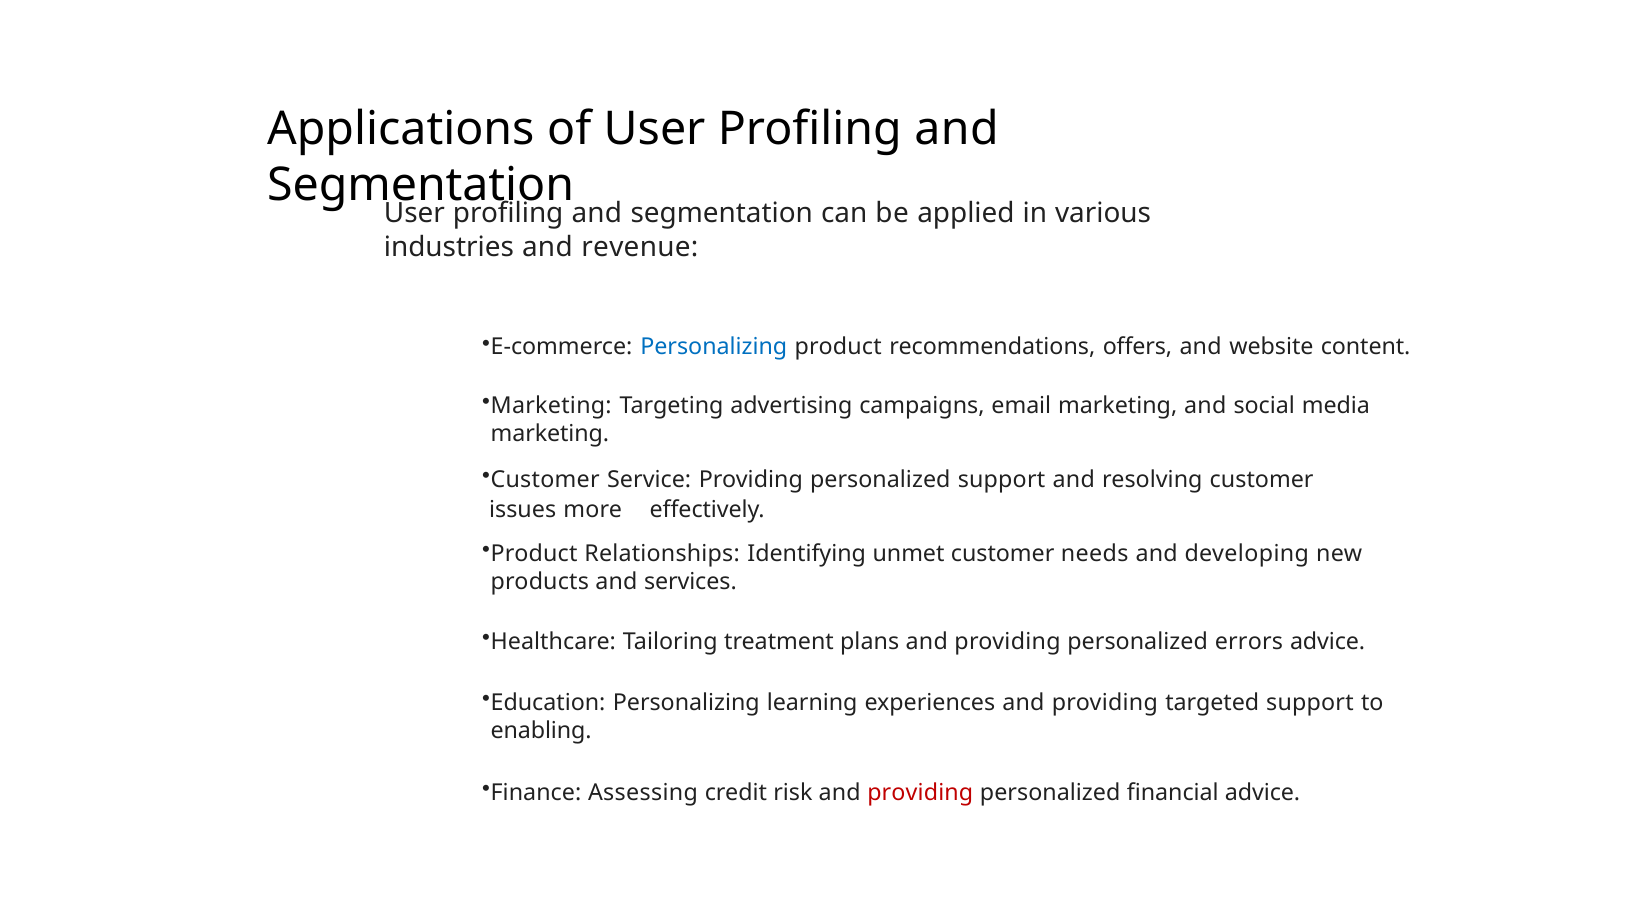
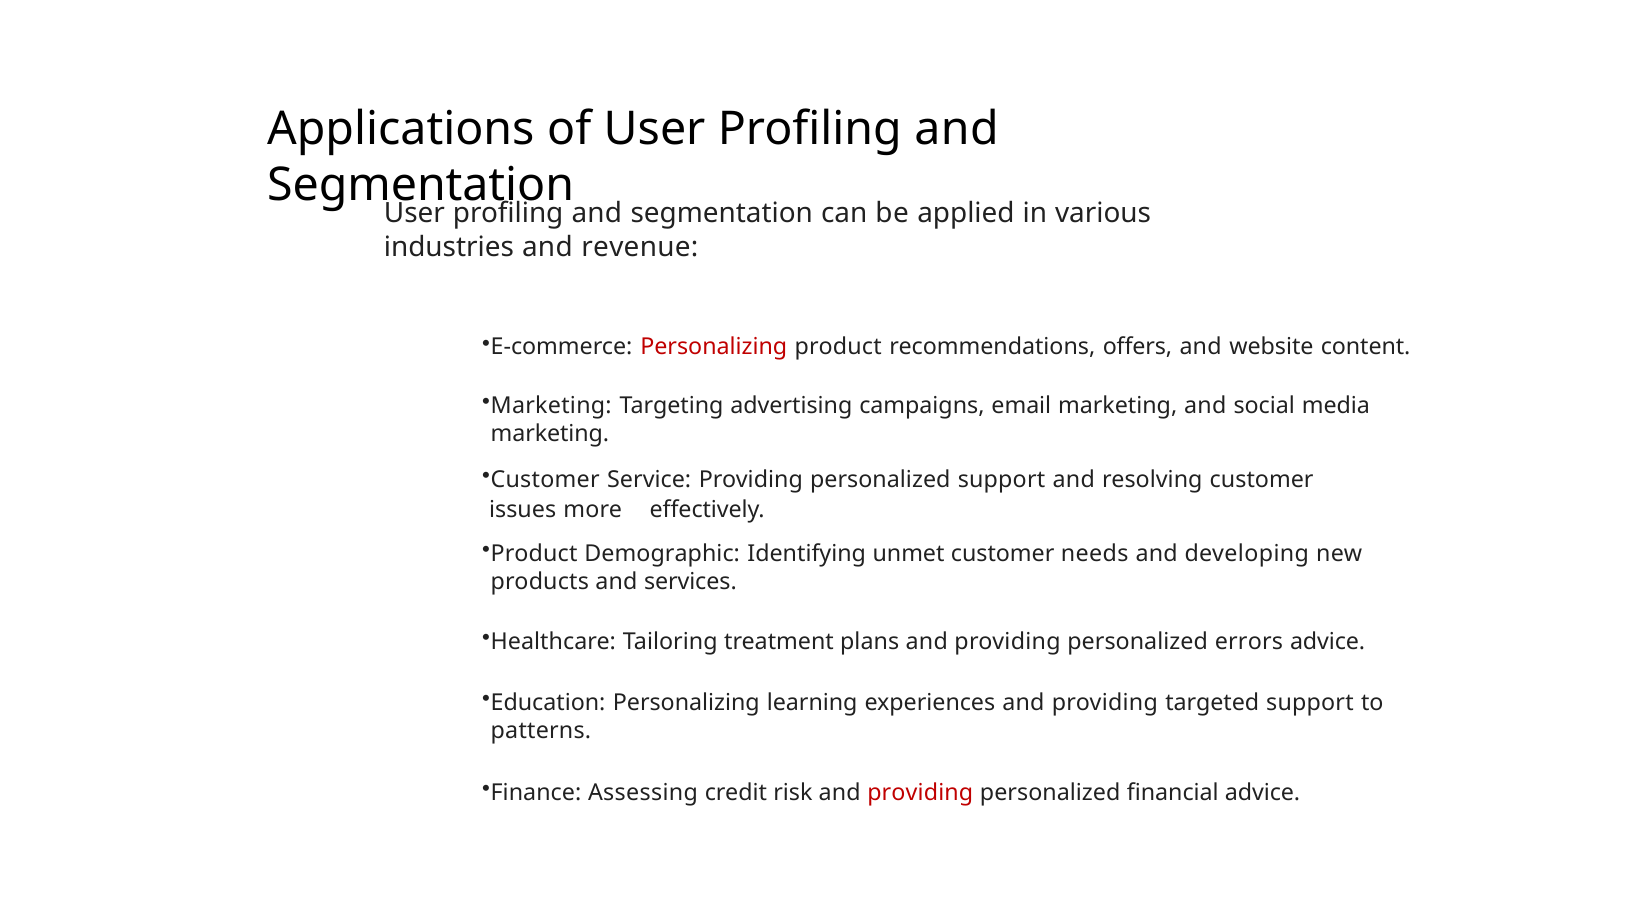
Personalizing colour: blue -> red (714, 347)
Relationships: Relationships -> Demographic (662, 554)
enabling: enabling -> patterns (541, 731)
